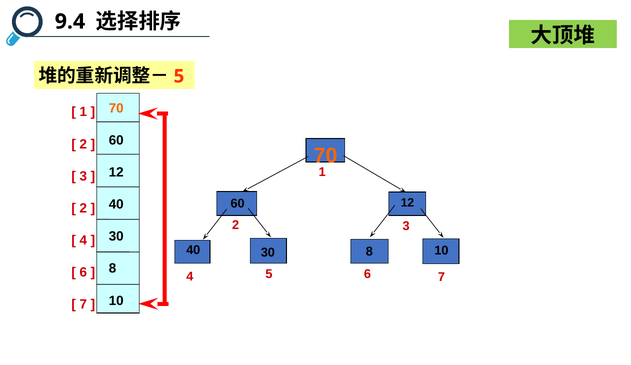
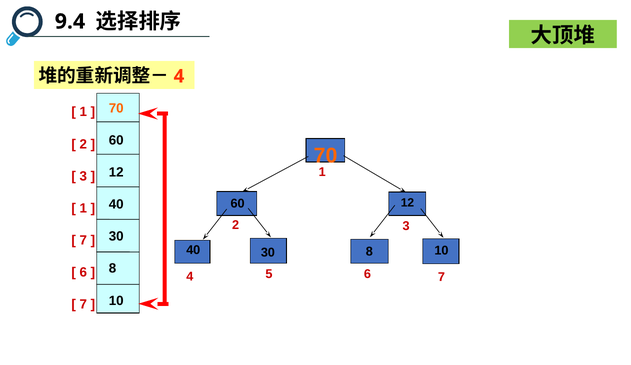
5: 5 -> 4 (179, 76)
2: 2 -> 1 (83, 208)
4: 4 -> 7 (83, 240)
